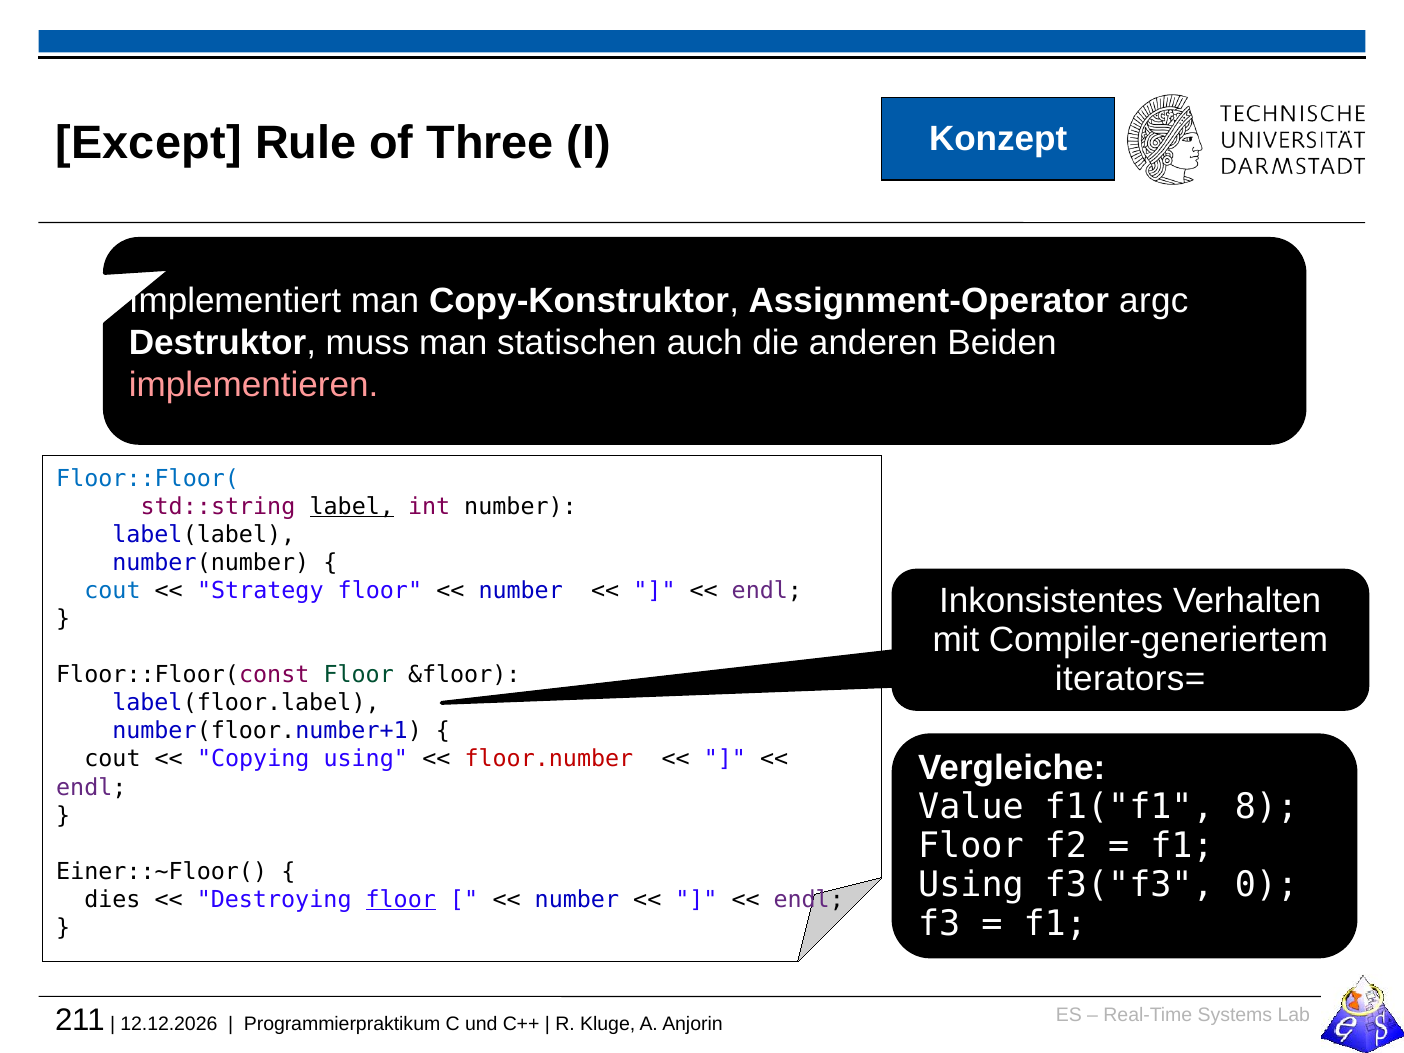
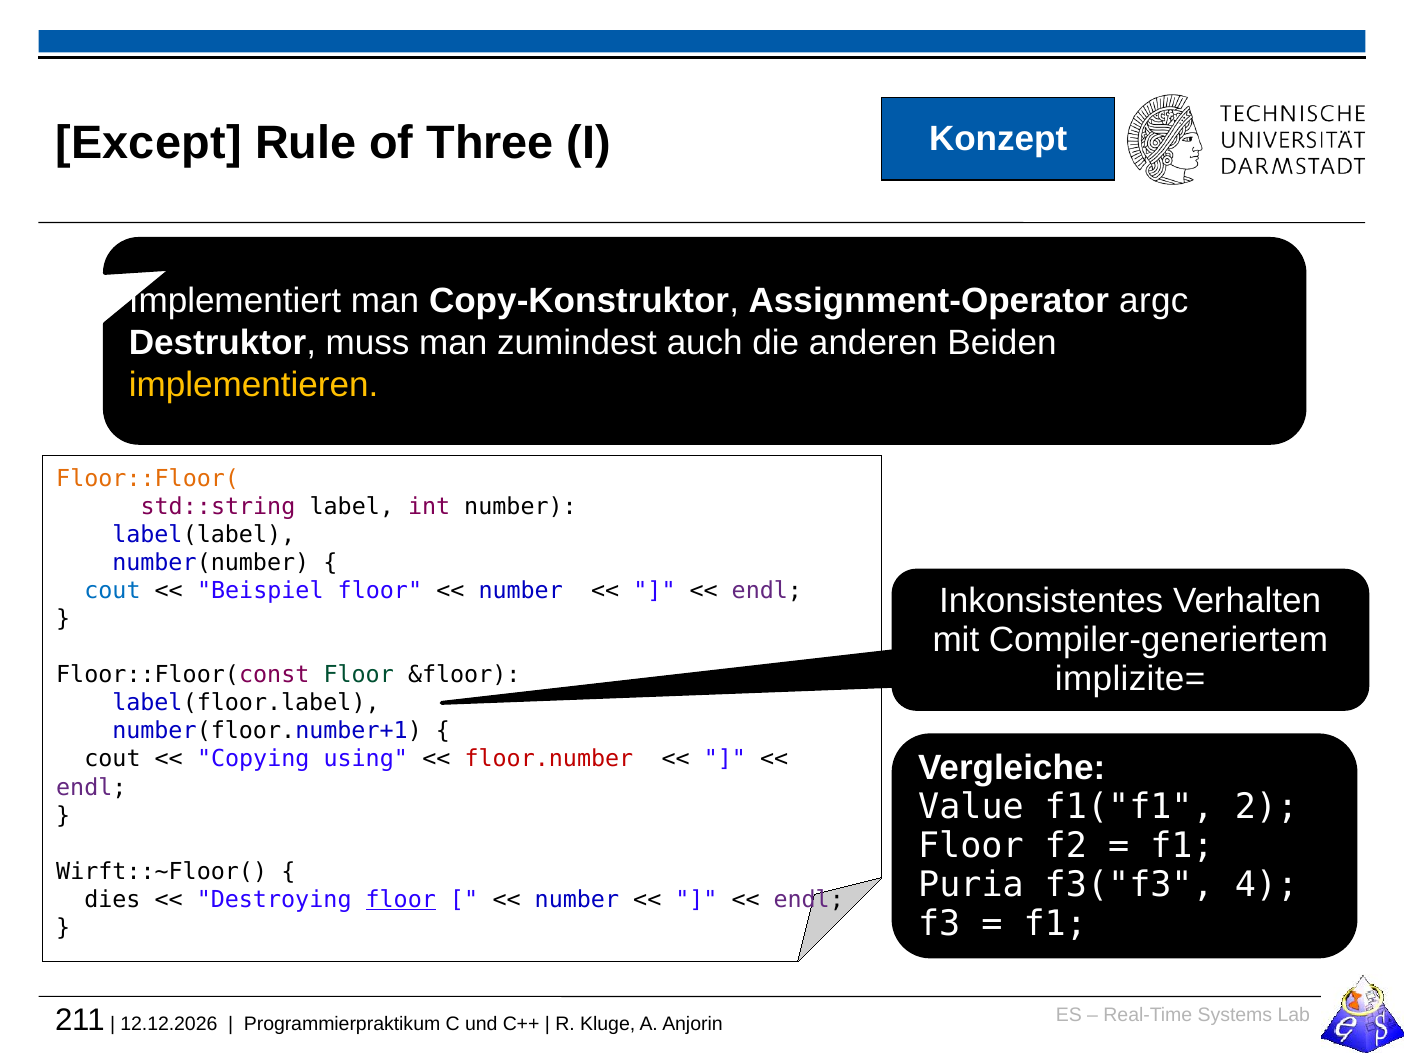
statischen: statischen -> zumindest (577, 343)
implementieren colour: pink -> yellow (254, 385)
Floor::Floor( colour: blue -> orange (148, 478)
label underline: present -> none (352, 507)
Strategy: Strategy -> Beispiel (260, 591)
iterators=: iterators= -> implizite= (1130, 679)
8: 8 -> 2 (1267, 807)
Einer::~Floor(: Einer::~Floor( -> Wirft::~Floor( (162, 872)
Using: Using -> Puria (971, 885)
0: 0 -> 4 (1267, 885)
